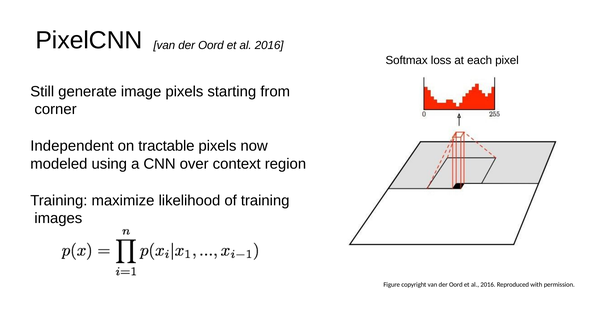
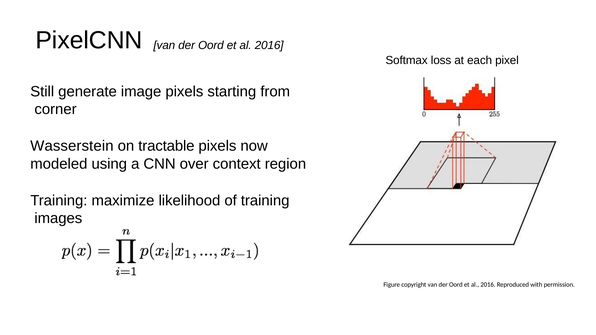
Independent: Independent -> Wasserstein (72, 146)
